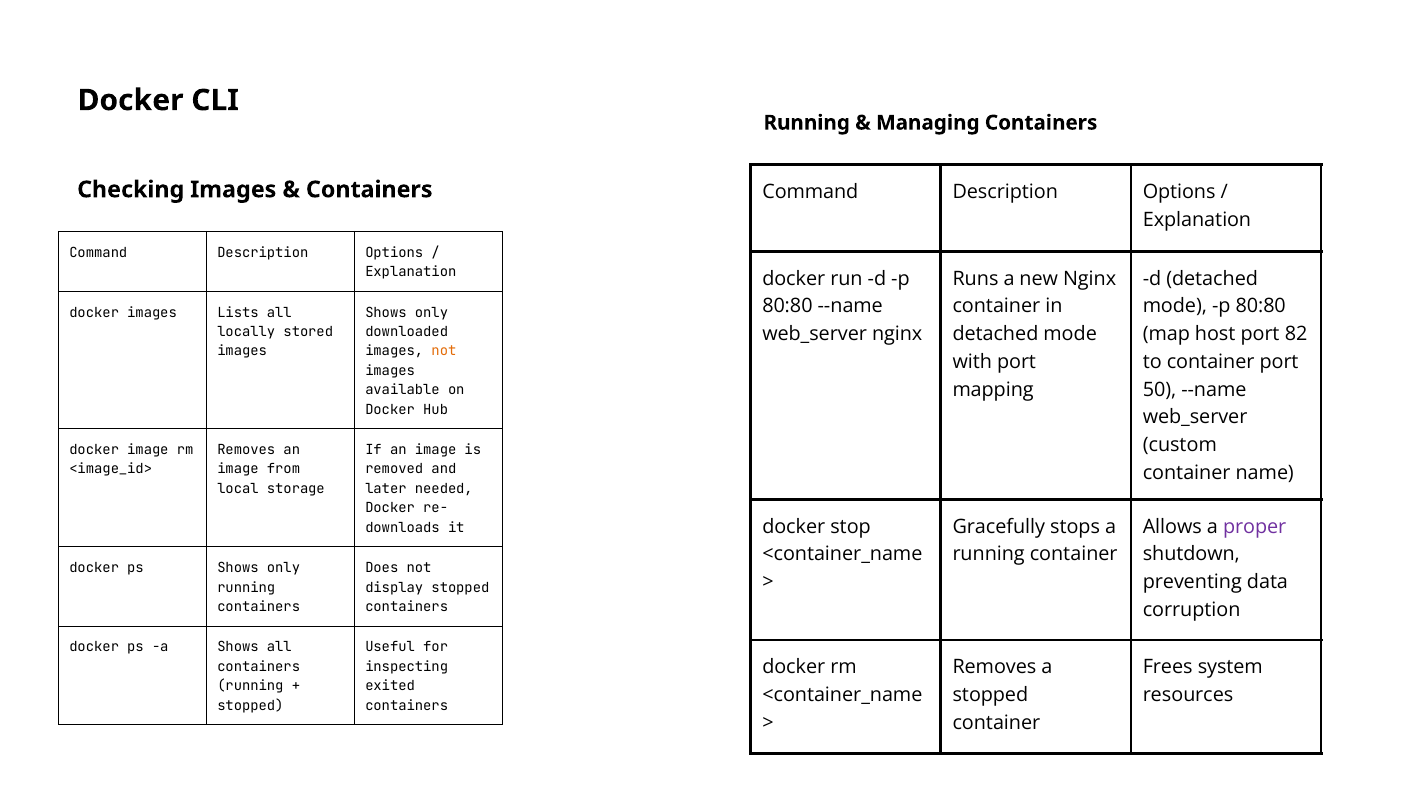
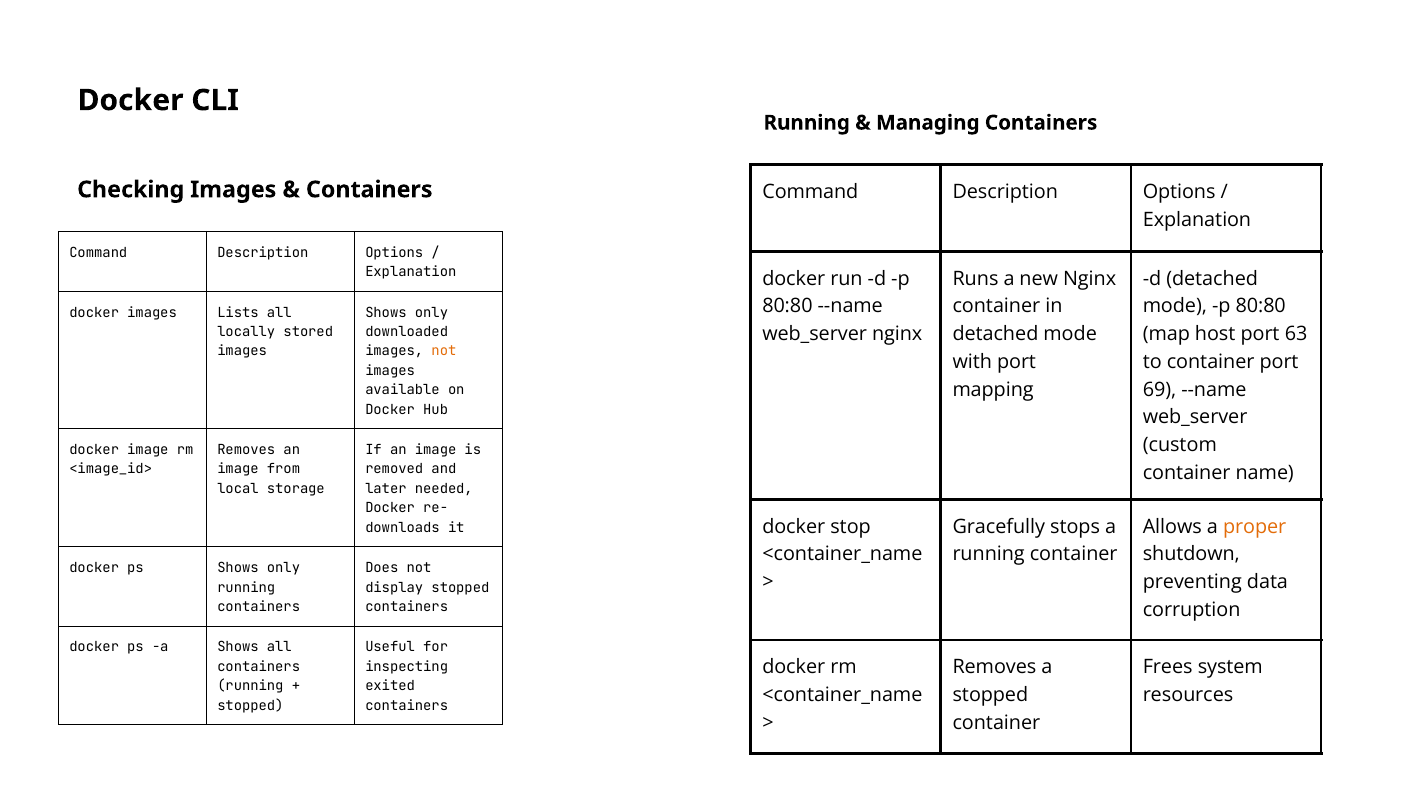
82: 82 -> 63 (1296, 334)
50: 50 -> 69 (1160, 390)
proper colour: purple -> orange (1255, 527)
